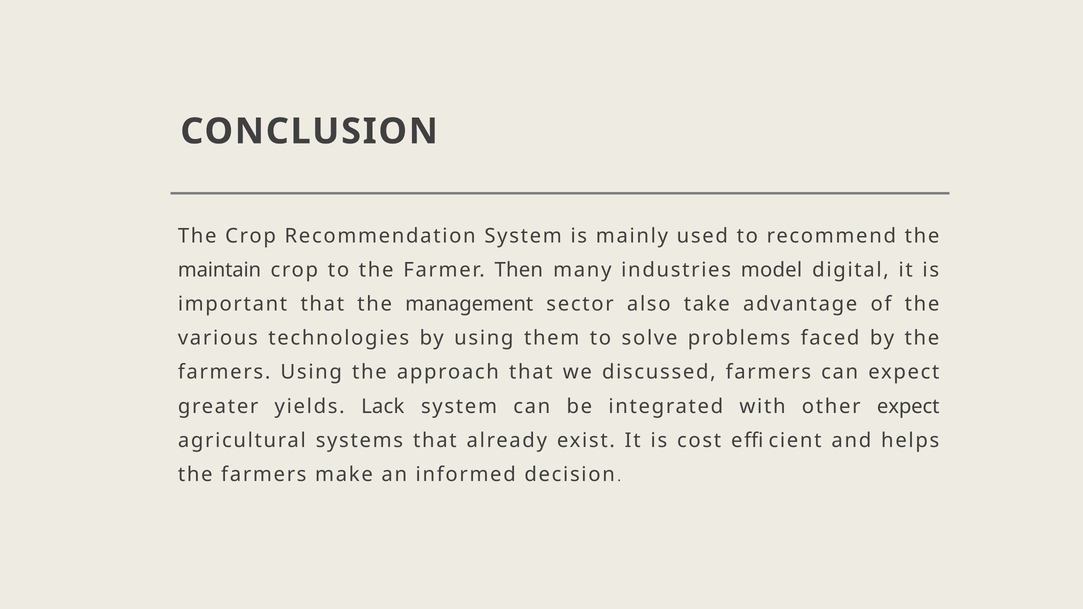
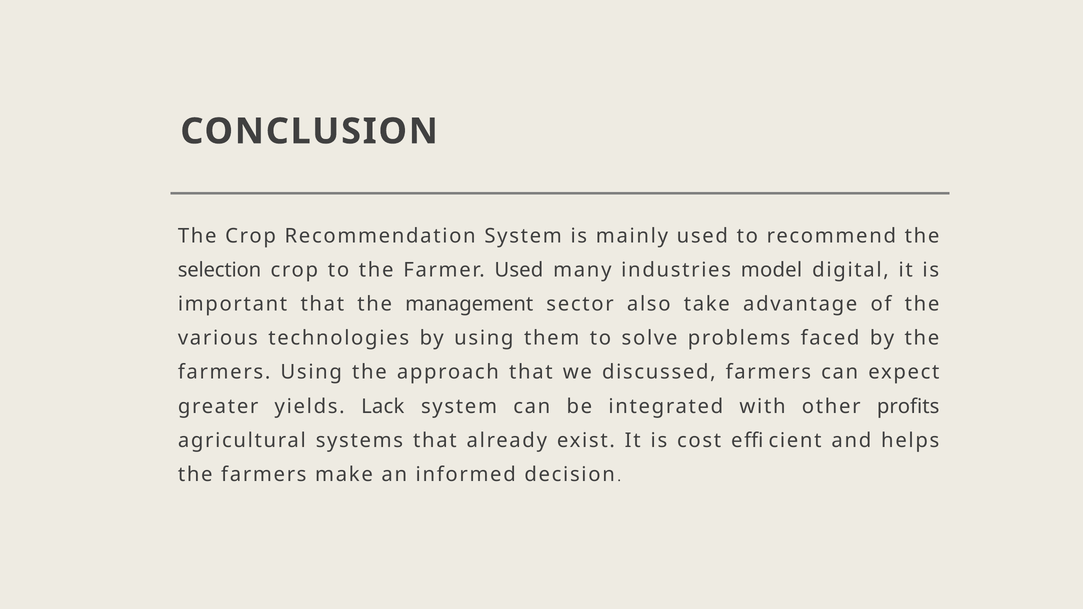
maintain: maintain -> selection (219, 270)
Farmer Then: Then -> Used (519, 270)
other expect: expect -> profits (908, 406)
